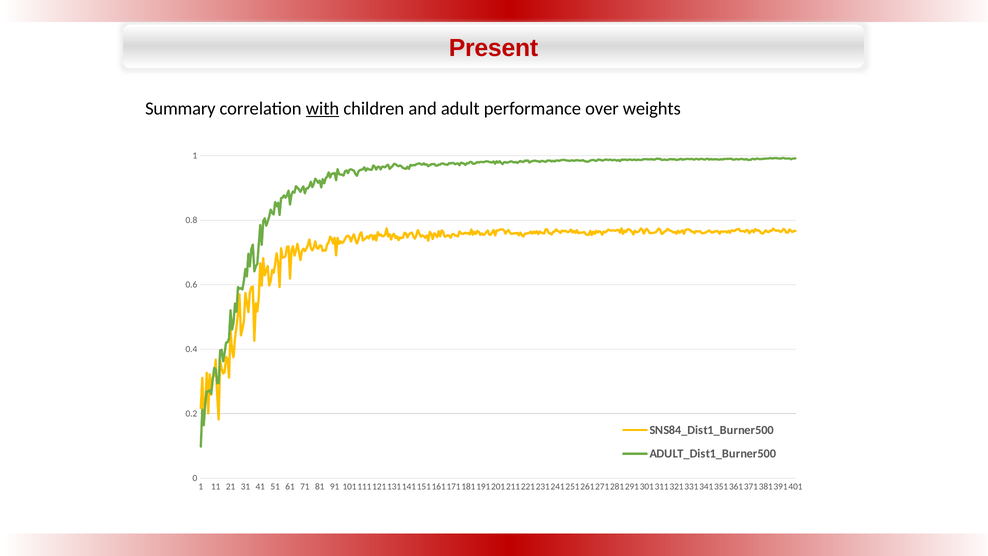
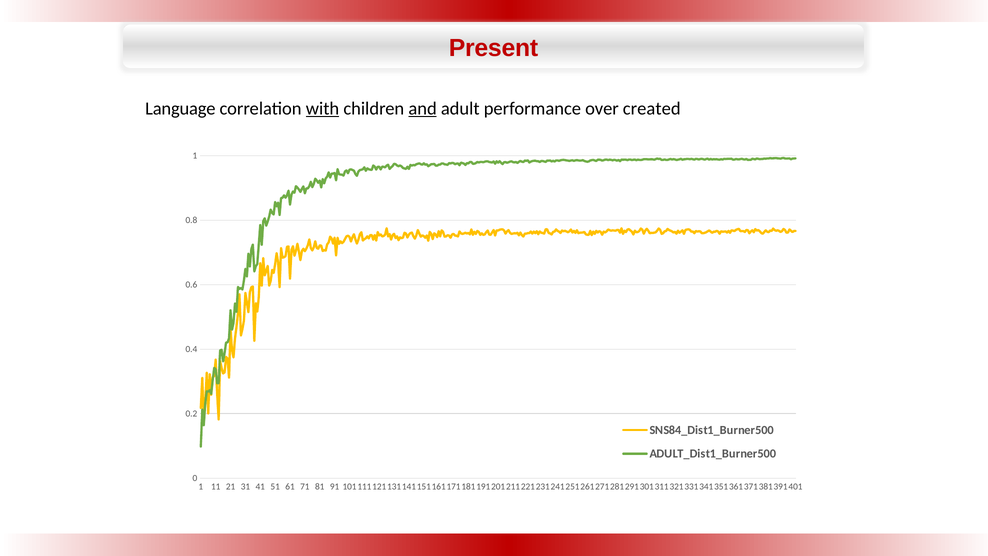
Summary: Summary -> Language (180, 109)
and underline: none -> present (423, 109)
weights: weights -> created (652, 109)
